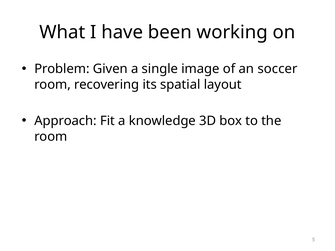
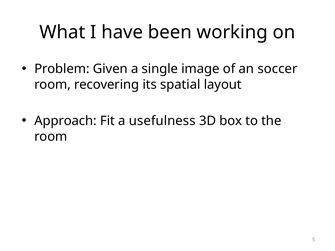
knowledge: knowledge -> usefulness (162, 121)
